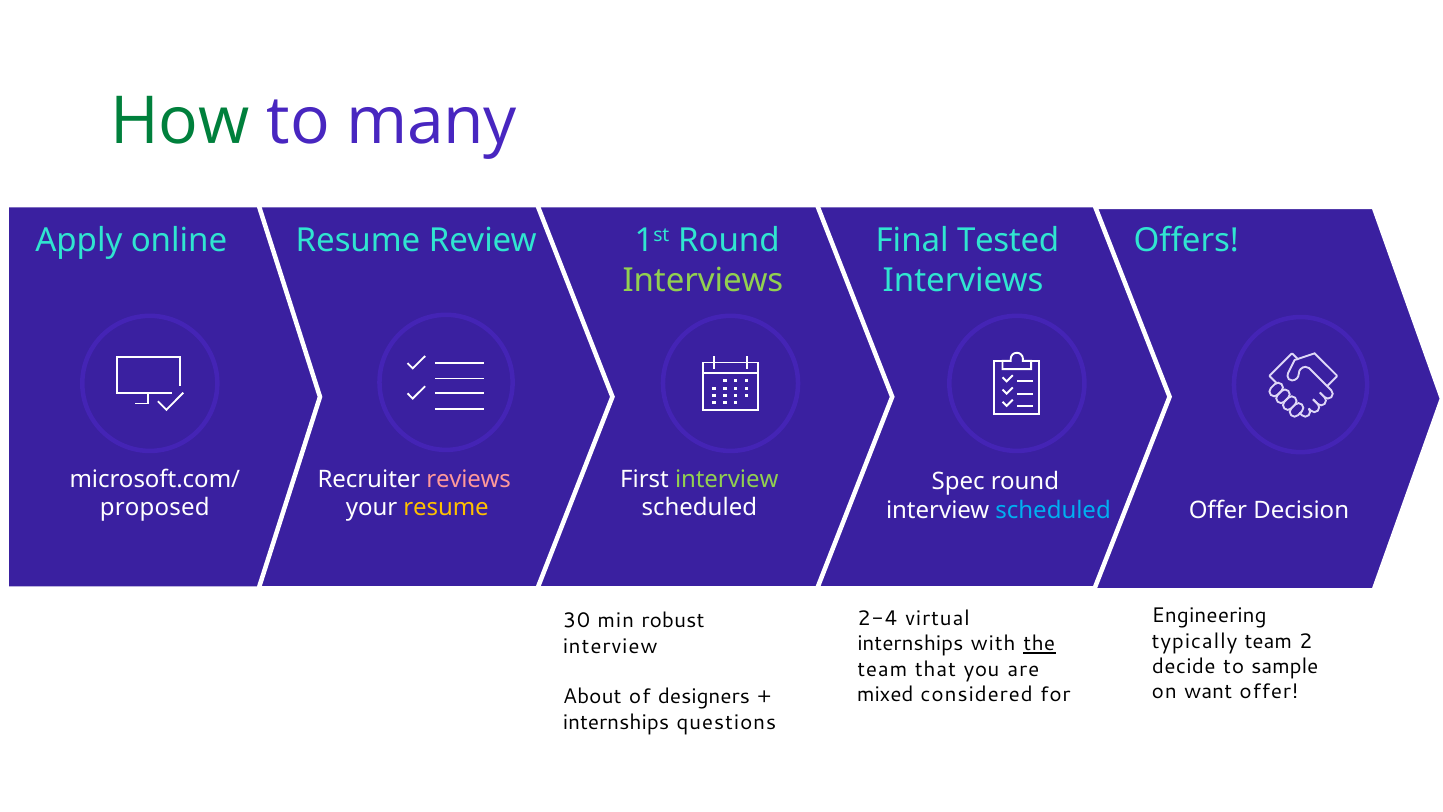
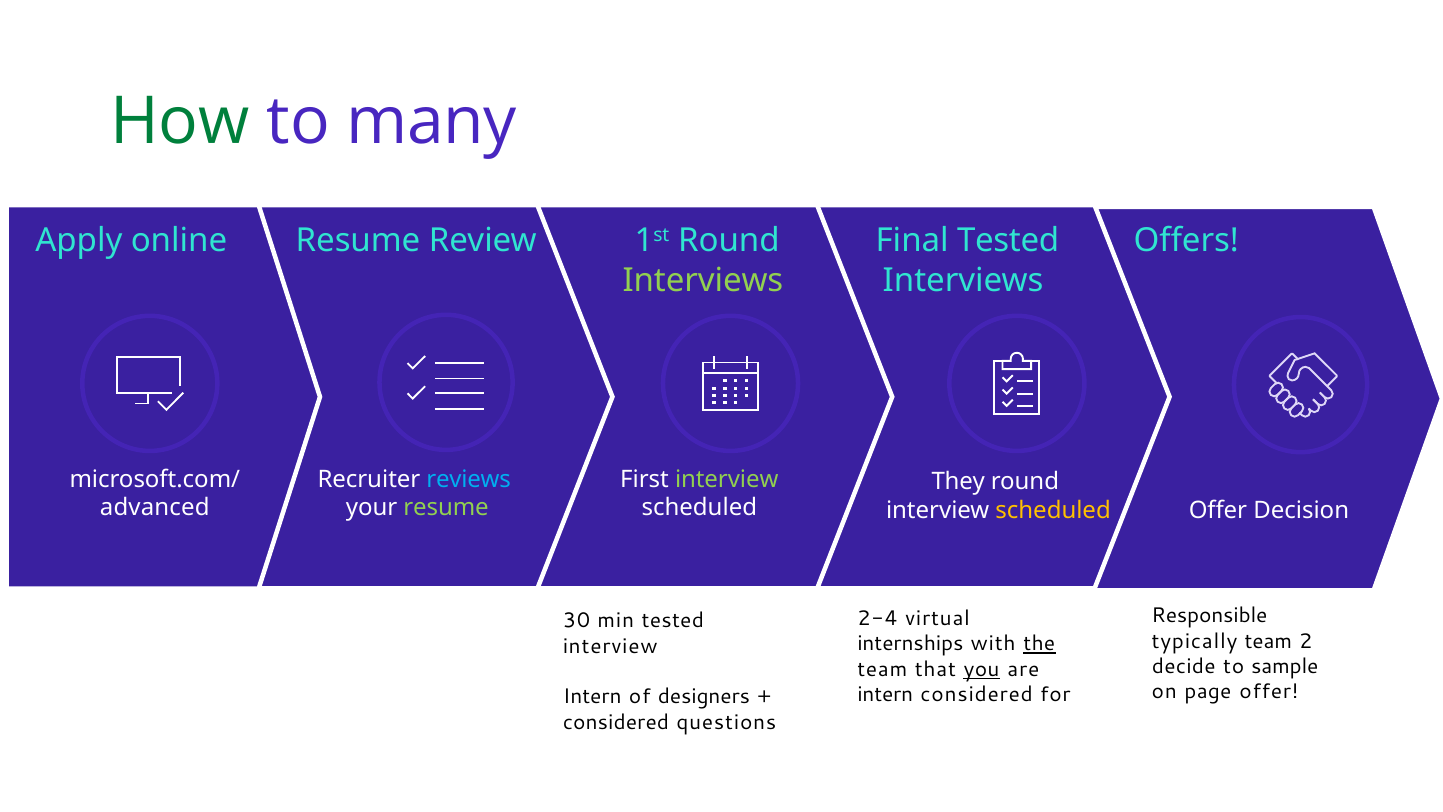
reviews colour: pink -> light blue (469, 479)
Spec: Spec -> They (958, 482)
proposed: proposed -> advanced (155, 508)
resume colour: yellow -> light green (446, 508)
scheduled colour: light blue -> yellow (1053, 510)
Engineering: Engineering -> Responsible (1209, 616)
min robust: robust -> tested (673, 621)
you underline: none -> present (982, 669)
want: want -> page (1208, 691)
mixed: mixed -> intern (885, 694)
About: About -> Intern (592, 697)
internships: internships -> considered (616, 722)
